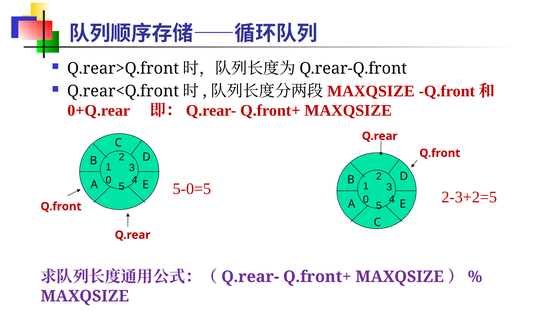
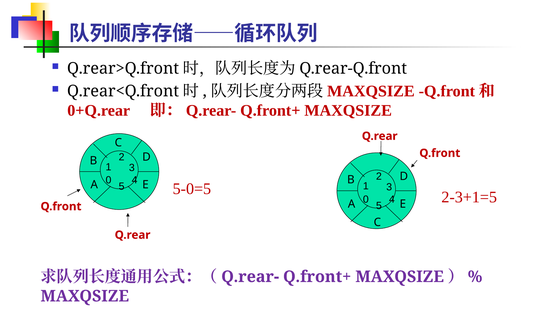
2-3+2=5: 2-3+2=5 -> 2-3+1=5 (469, 197)
